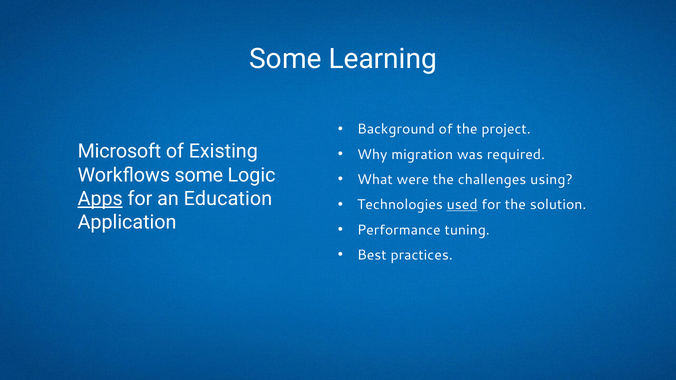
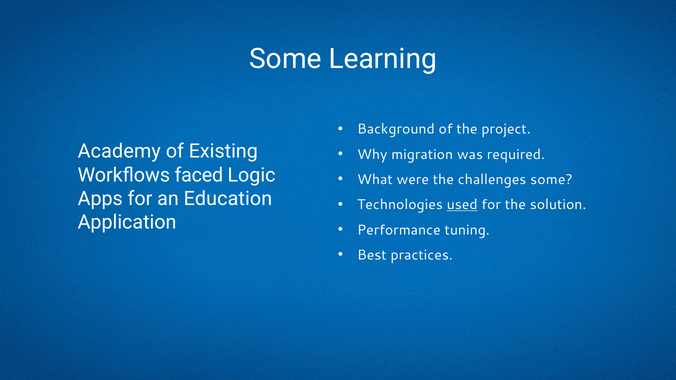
Microsoft: Microsoft -> Academy (119, 152)
Workflows some: some -> faced (199, 175)
challenges using: using -> some (552, 180)
Apps underline: present -> none (100, 199)
